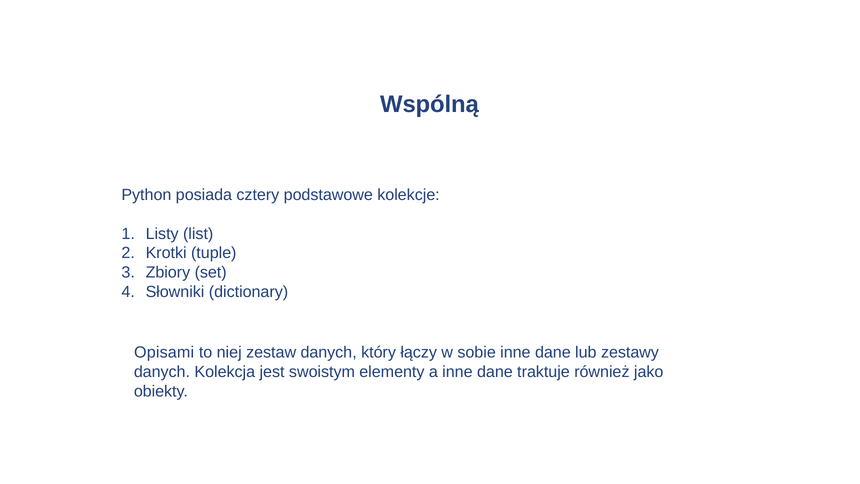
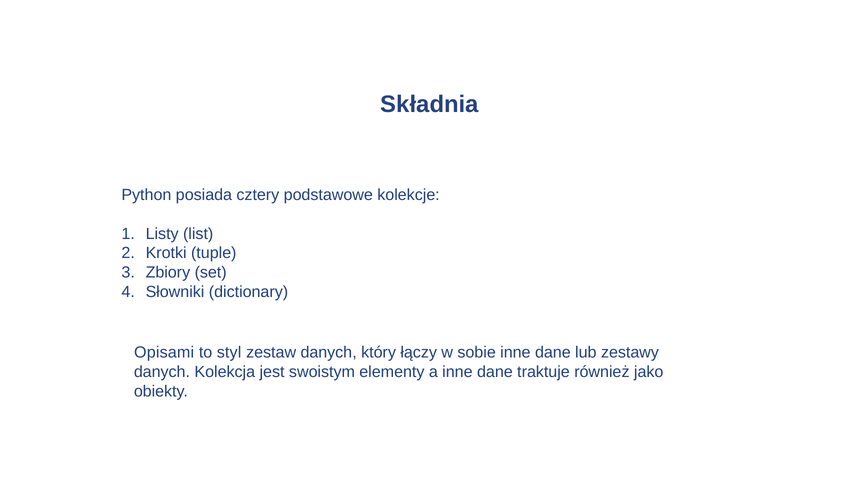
Wspólną: Wspólną -> Składnia (430, 104)
niej: niej -> styl (229, 352)
